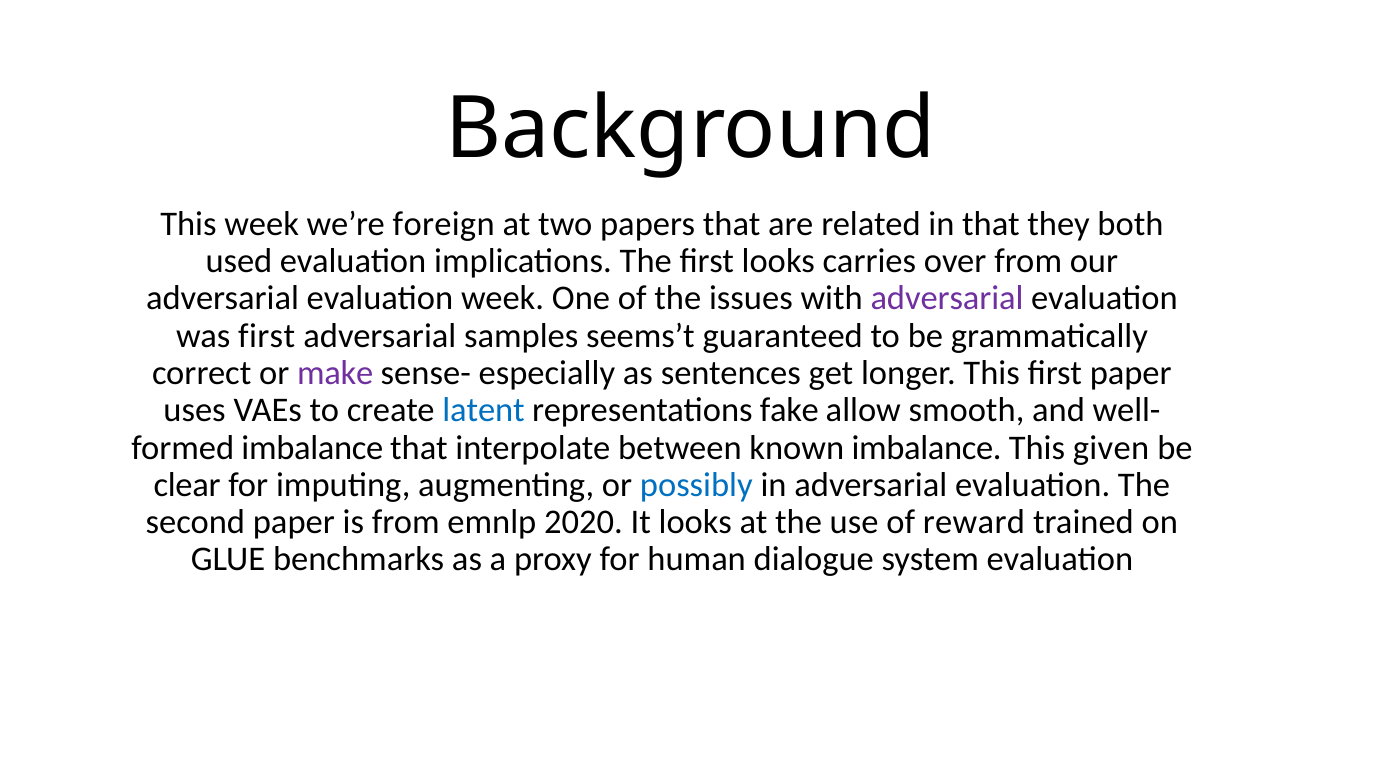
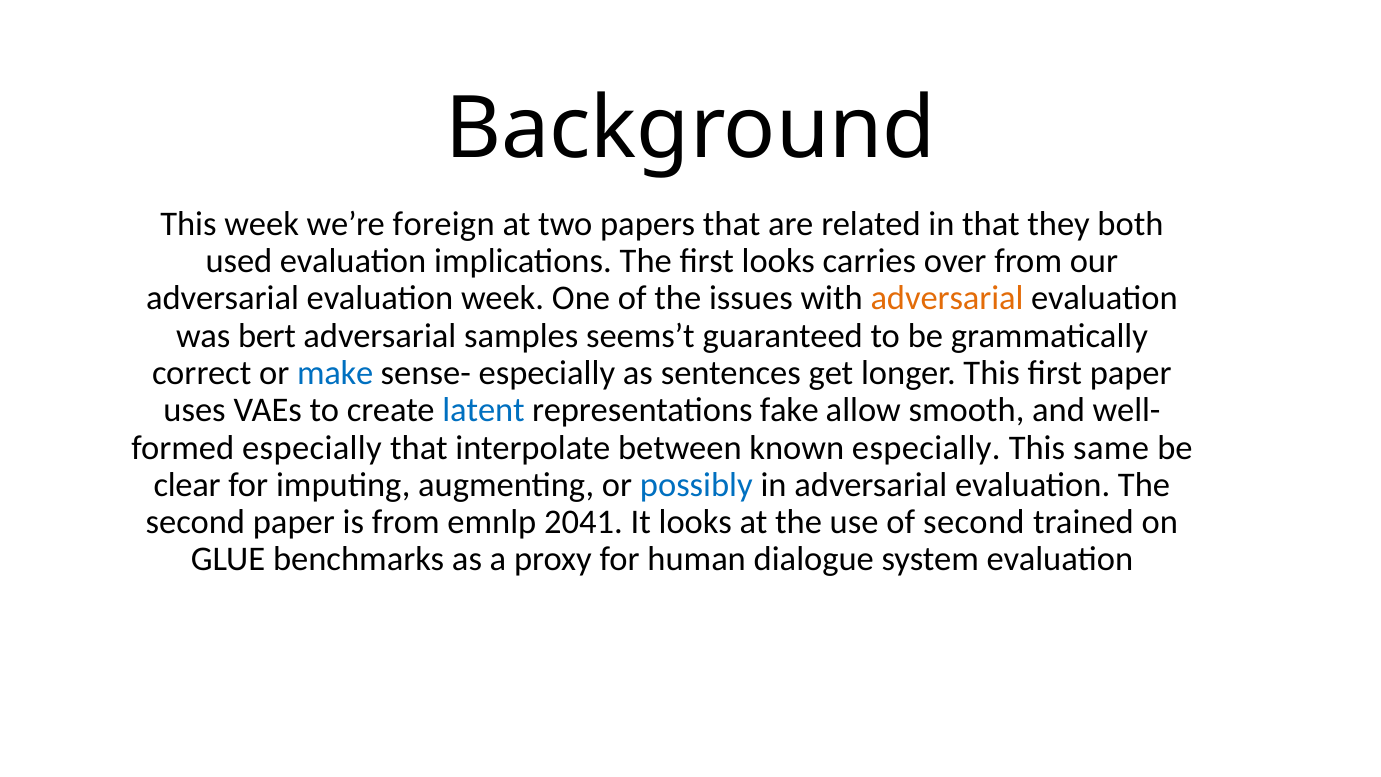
adversarial colour: purple -> orange (947, 298)
was first: first -> bert (267, 336)
make colour: purple -> blue (335, 373)
imbalance: imbalance -> especially (312, 448)
known imbalance: imbalance -> especially (926, 448)
given: given -> same (1111, 448)
2020: 2020 -> 2041 (583, 522)
of reward: reward -> second (974, 522)
